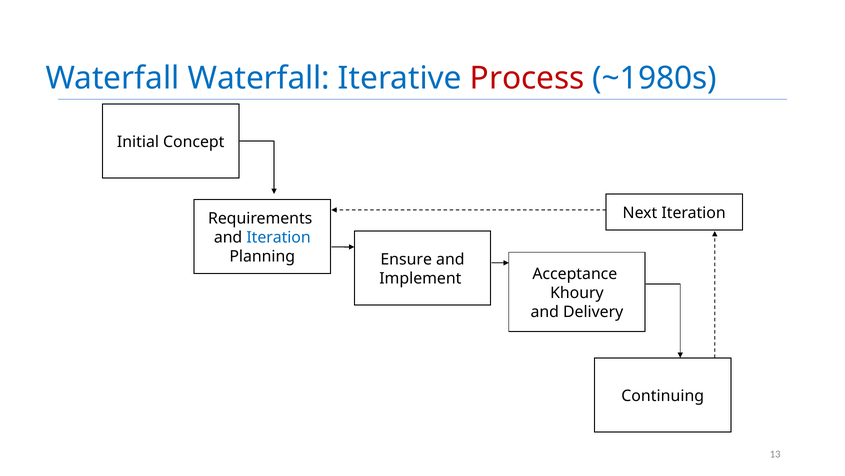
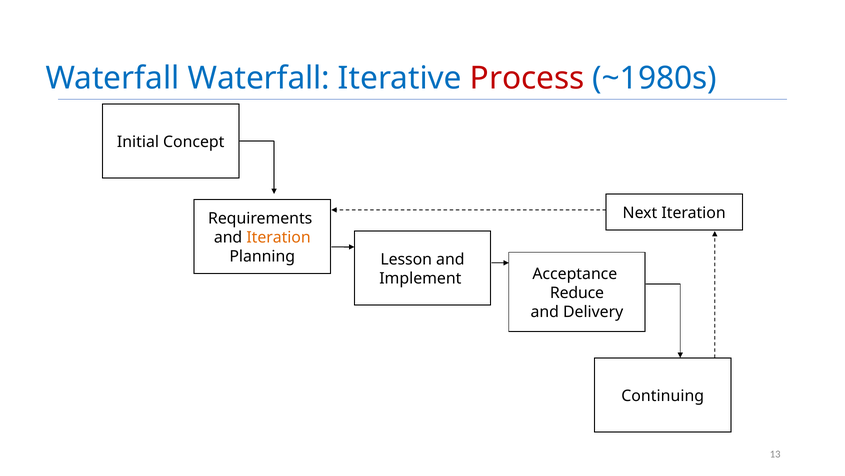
Iteration colour: blue -> orange (279, 237)
Ensure: Ensure -> Lesson (406, 259)
Khoury: Khoury -> Reduce (577, 293)
